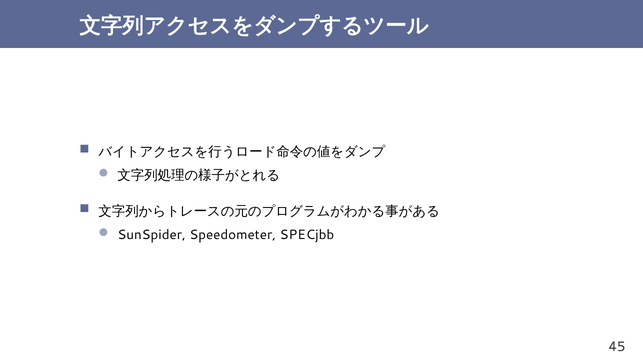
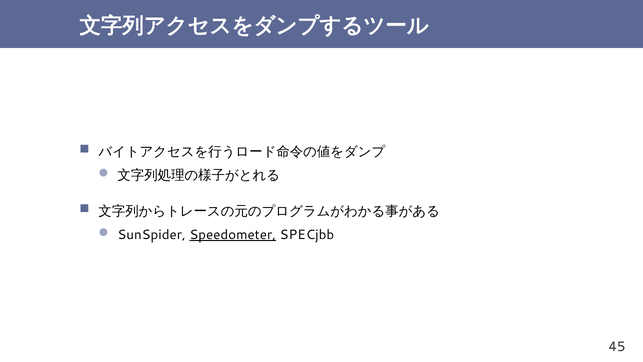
Speedometer underline: none -> present (233, 235)
